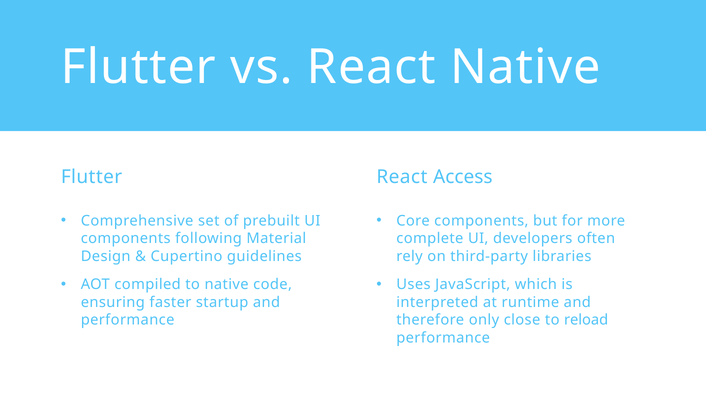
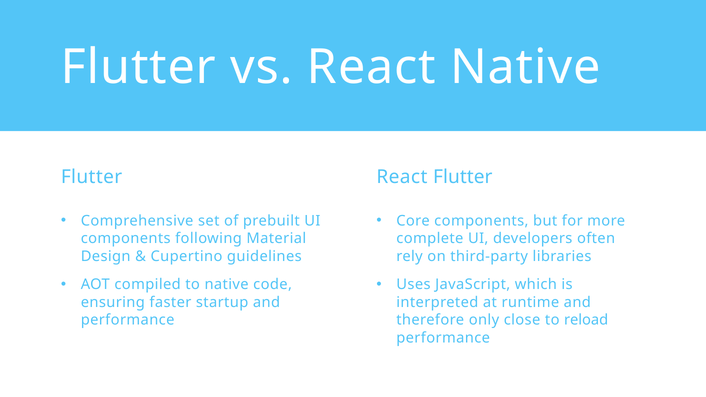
React Access: Access -> Flutter (463, 177)
